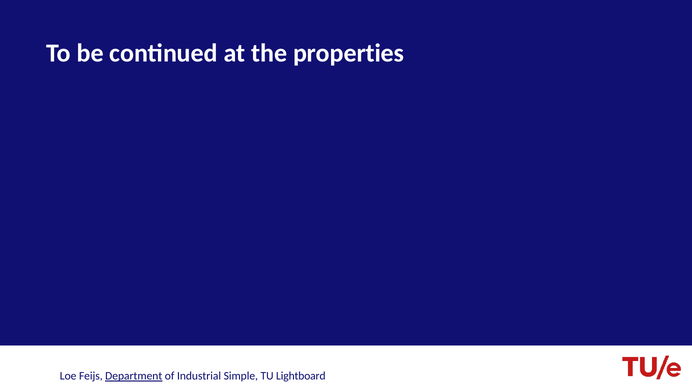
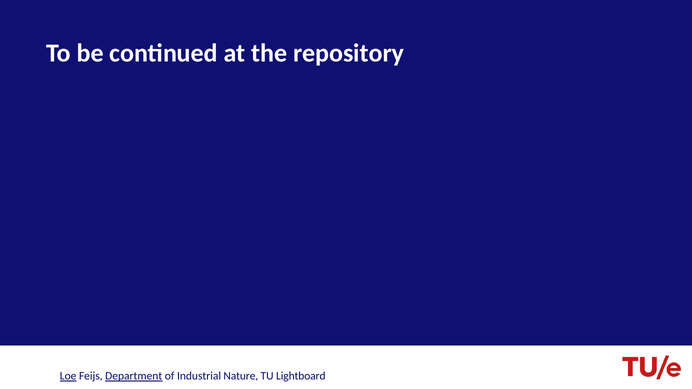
properties: properties -> repository (349, 53)
Loe underline: none -> present (68, 376)
Simple: Simple -> Nature (241, 376)
